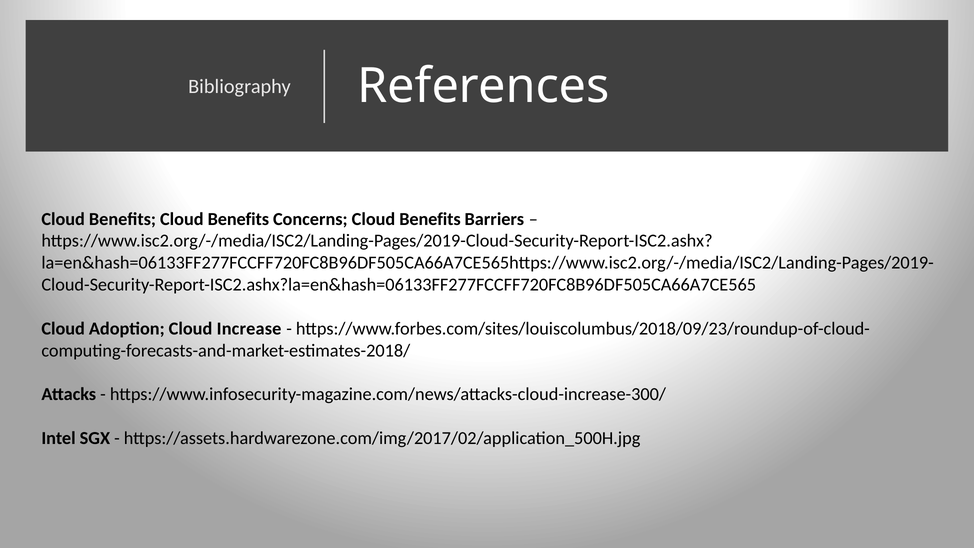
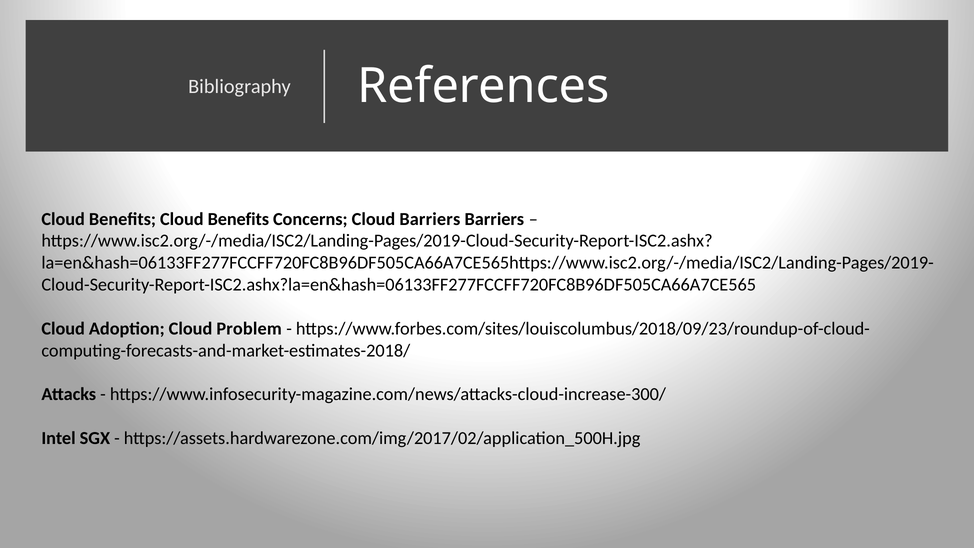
Concerns Cloud Benefits: Benefits -> Barriers (430, 219)
Increase: Increase -> Problem (249, 329)
